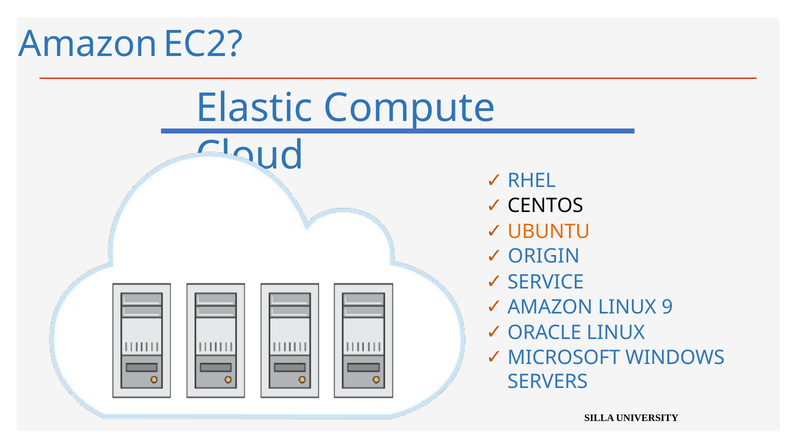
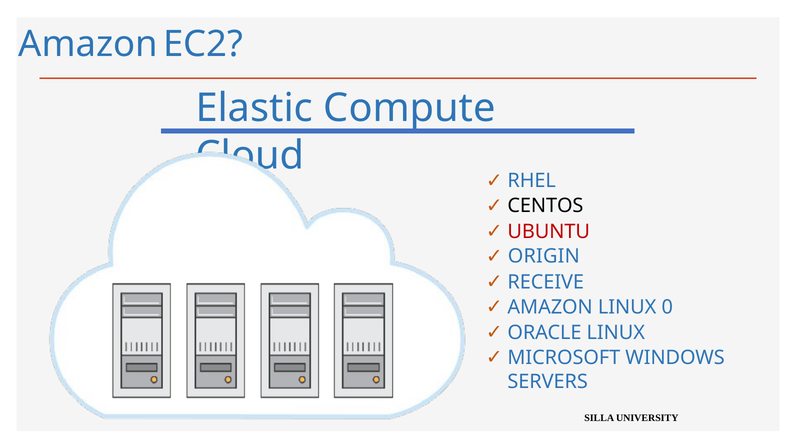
UBUNTU colour: orange -> red (549, 231)
SERVICE: SERVICE -> RECEIVE (546, 282)
9: 9 -> 0 (667, 307)
